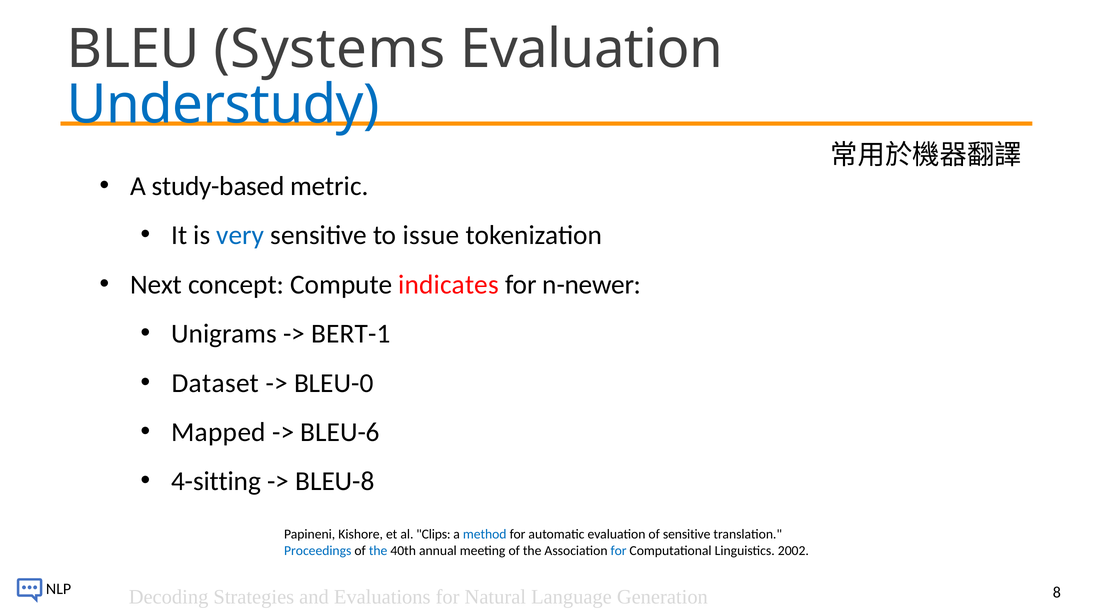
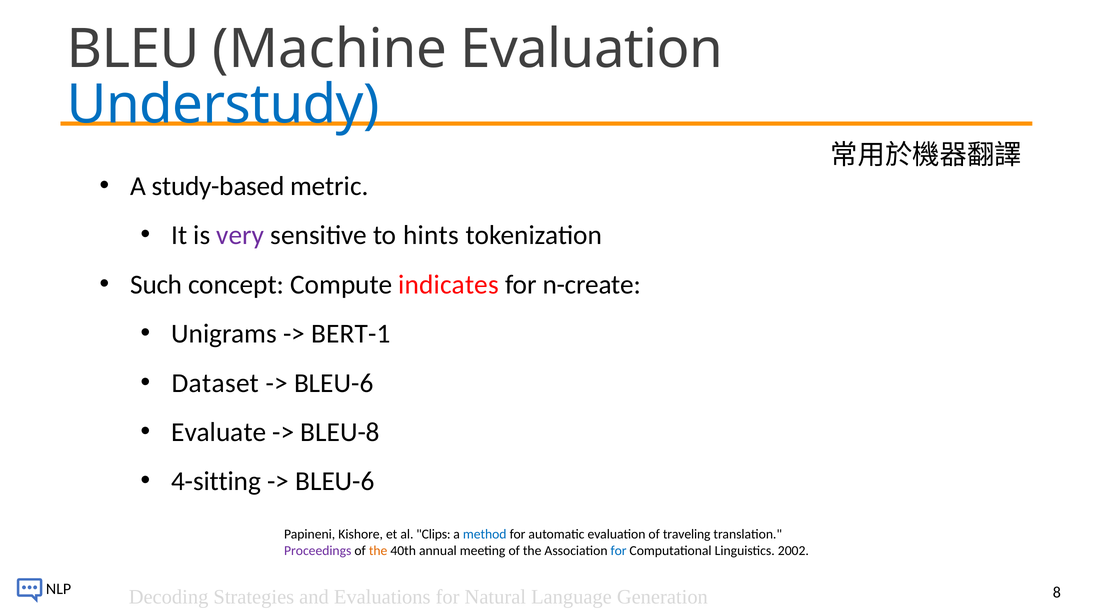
Systems: Systems -> Machine (330, 49)
very colour: blue -> purple (240, 235)
issue: issue -> hints (431, 235)
Next: Next -> Such (156, 285)
n-newer: n-newer -> n-create (592, 285)
BLEU-0: BLEU-0 -> BLEU-6 (334, 383)
Mapped: Mapped -> Evaluate (219, 432)
BLEU-6: BLEU-6 -> BLEU-8 (340, 432)
BLEU-8: BLEU-8 -> BLEU-6 (335, 481)
of sensitive: sensitive -> traveling (687, 534)
Proceedings colour: blue -> purple (318, 551)
the colour: blue -> orange (378, 551)
